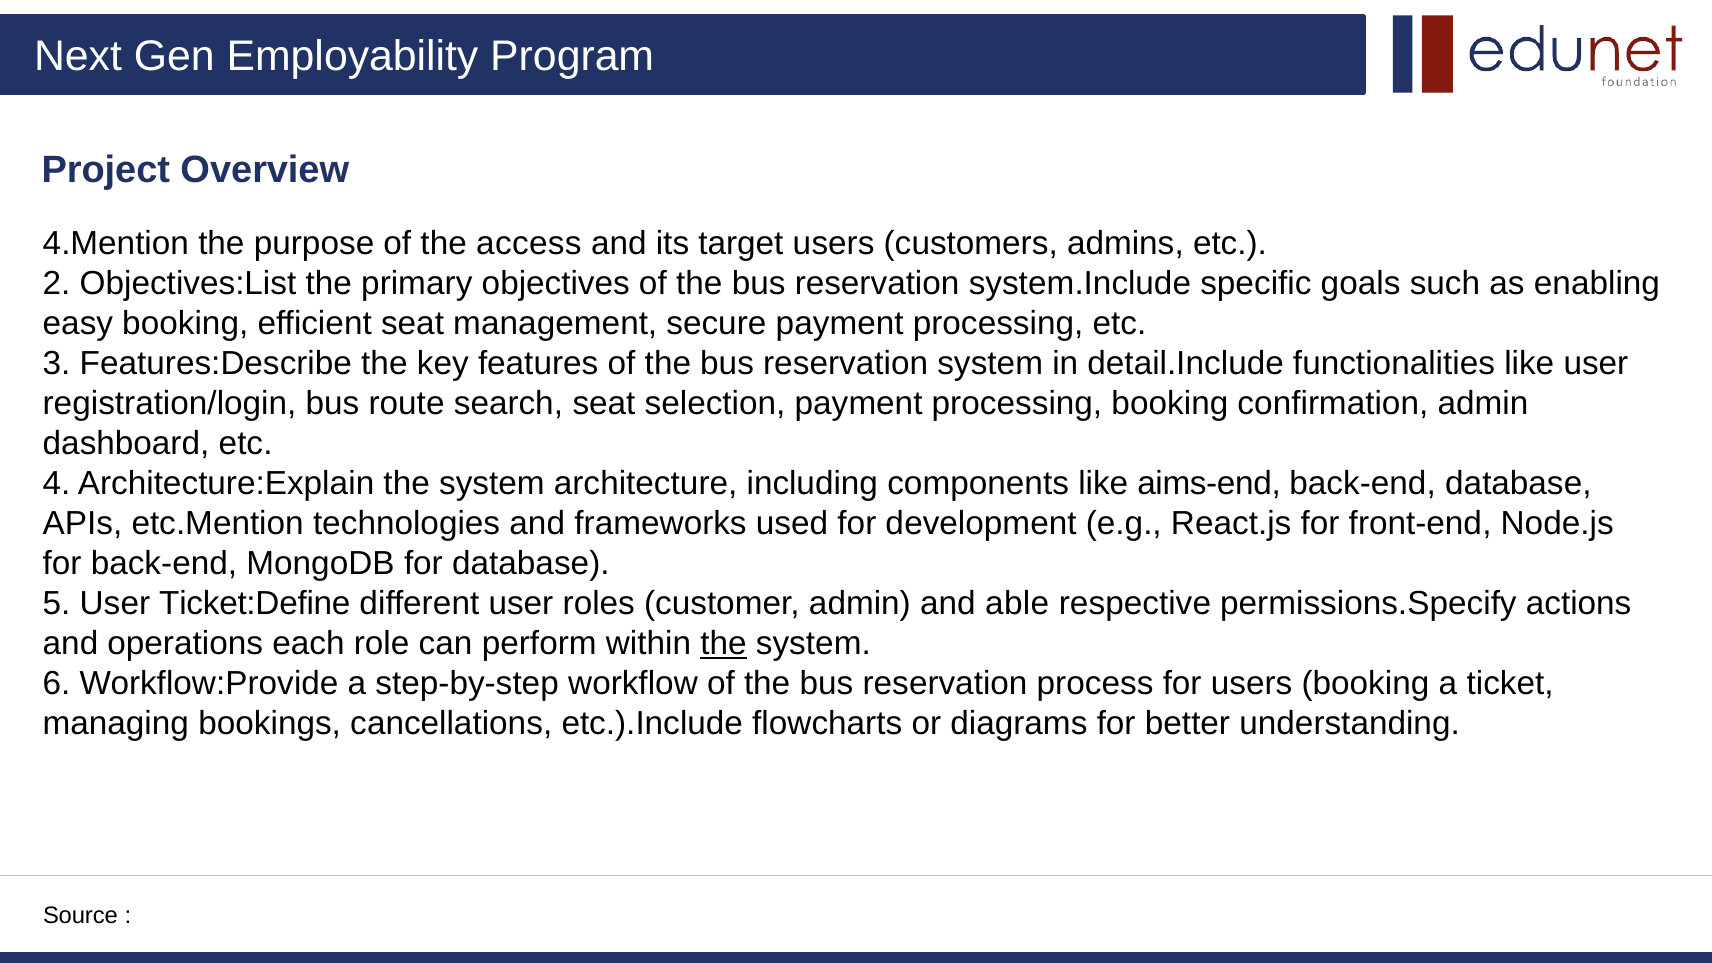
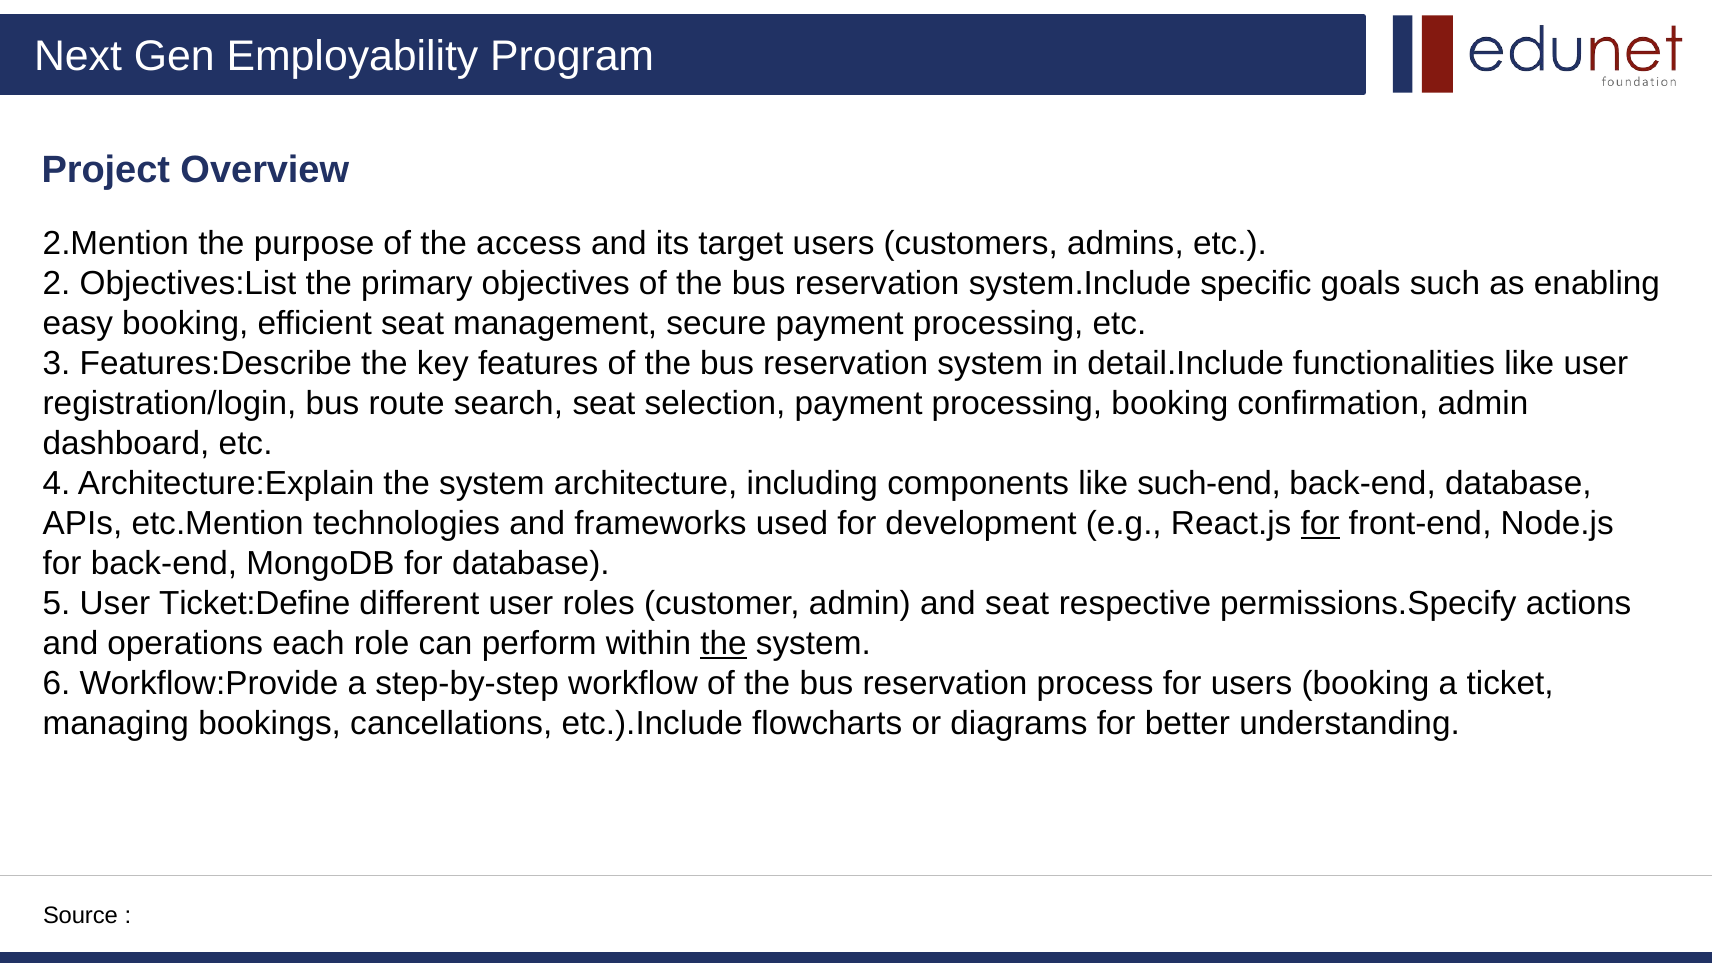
4.Mention: 4.Mention -> 2.Mention (116, 244)
aims-end: aims-end -> such-end (1209, 484)
for underline: none -> present (1320, 524)
and able: able -> seat (1017, 604)
